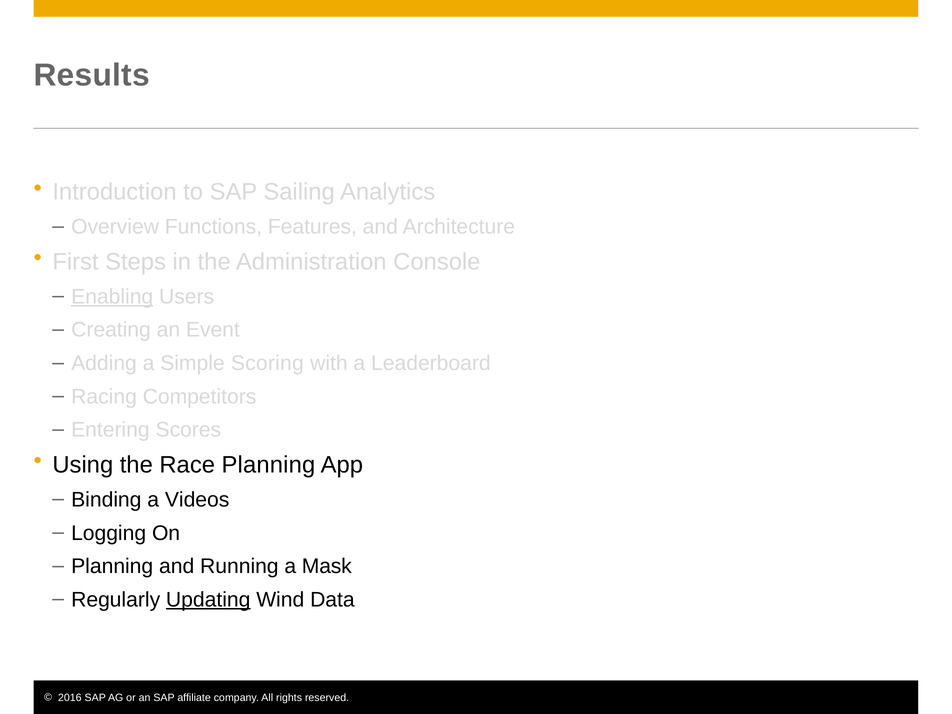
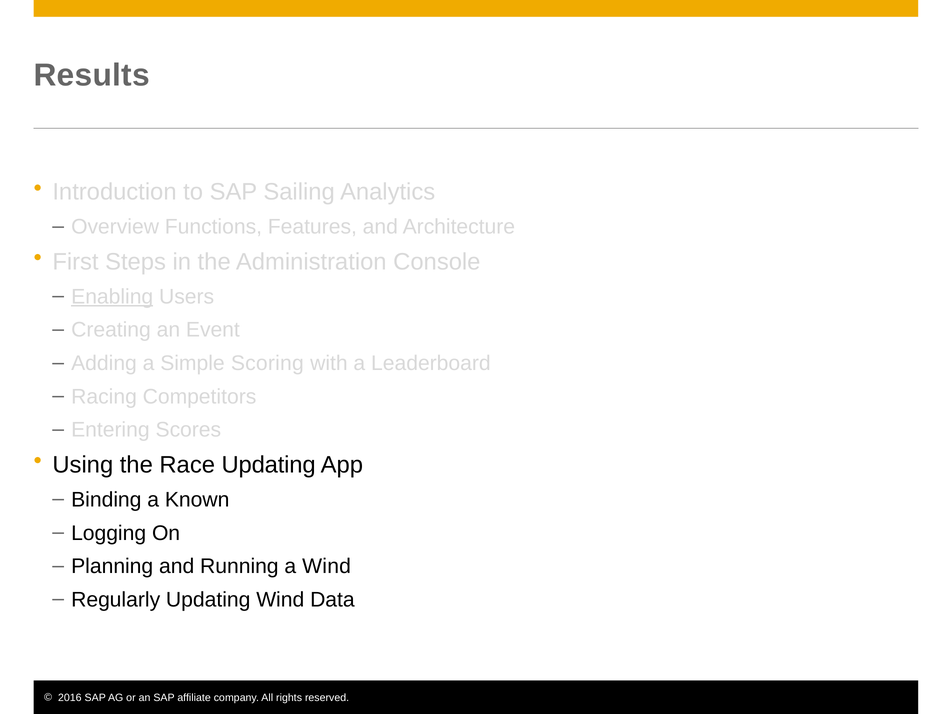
Race Planning: Planning -> Updating (269, 465)
Videos: Videos -> Known (197, 500)
a Mask: Mask -> Wind (327, 566)
Updating underline: present -> none (208, 600)
